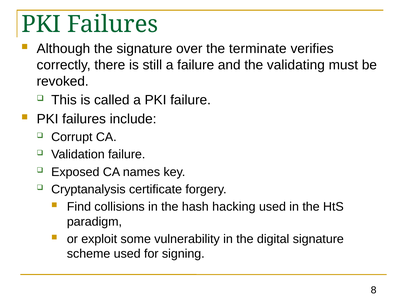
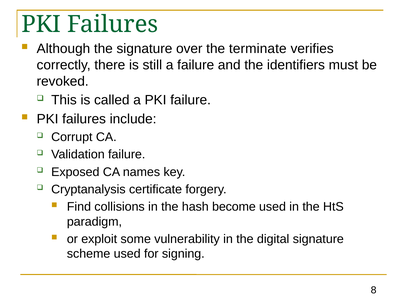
validating: validating -> identifiers (296, 65)
hacking: hacking -> become (234, 207)
